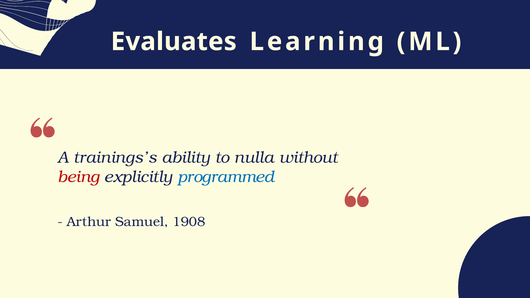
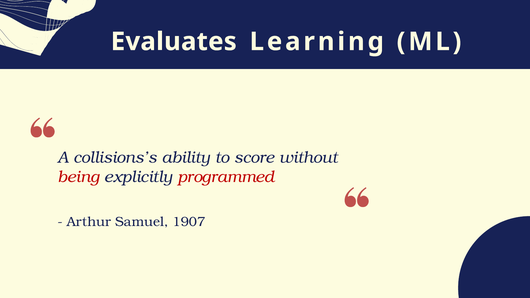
trainings’s: trainings’s -> collisions’s (115, 157)
nulla: nulla -> score (254, 157)
programmed colour: blue -> red (226, 177)
1908: 1908 -> 1907 (189, 222)
